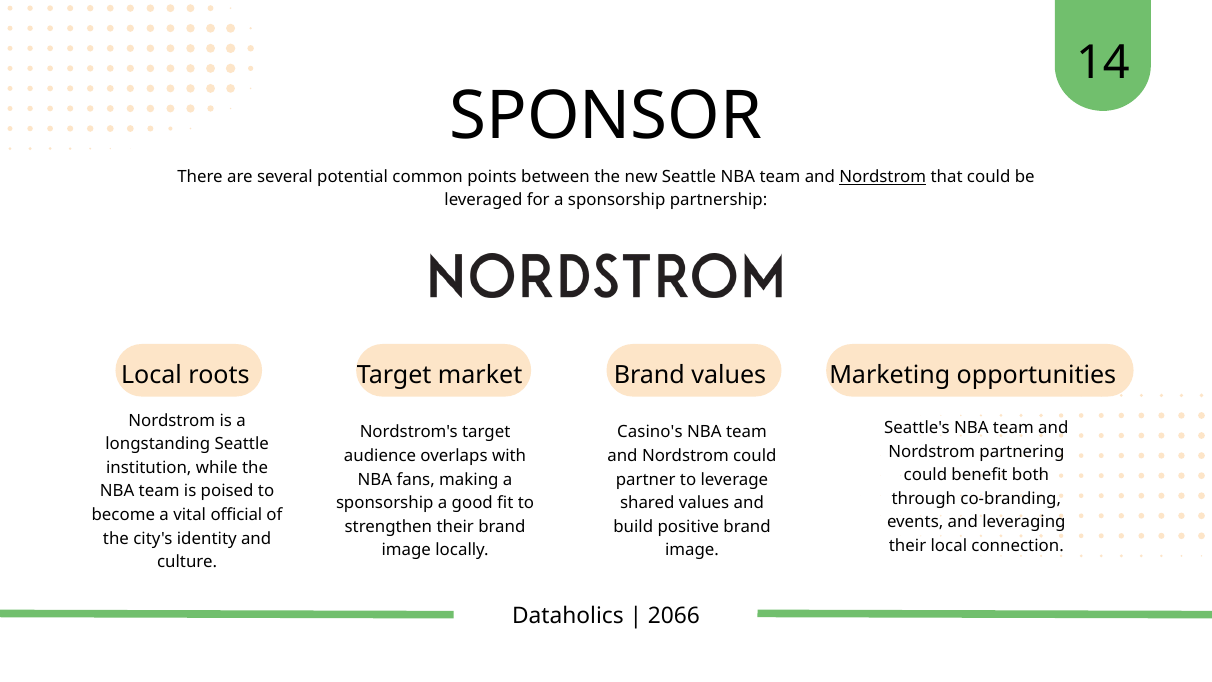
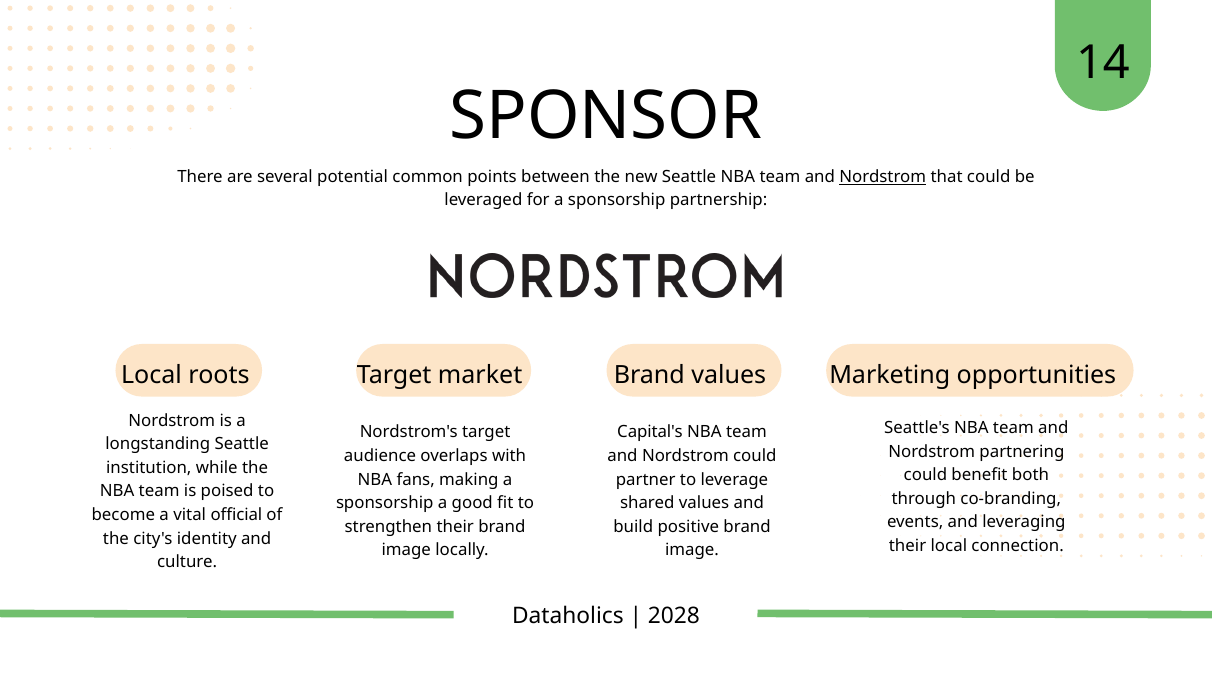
Casino's: Casino's -> Capital's (650, 432)
2066: 2066 -> 2028 (674, 616)
